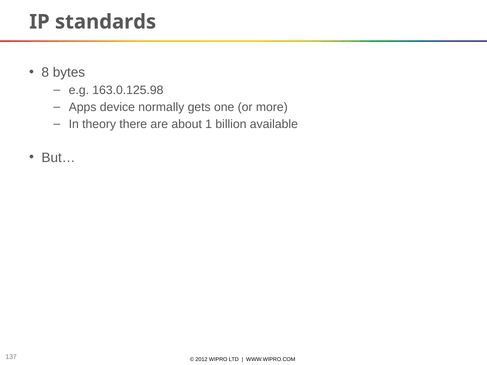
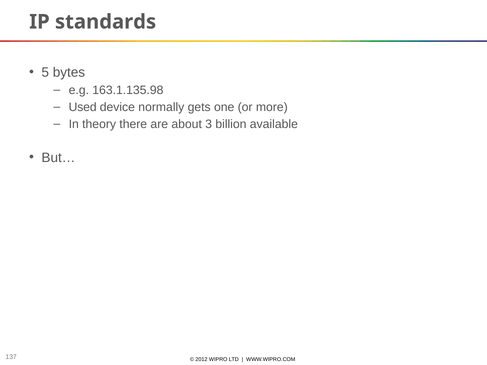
8: 8 -> 5 (45, 72)
163.0.125.98: 163.0.125.98 -> 163.1.135.98 (128, 90)
Apps: Apps -> Used (83, 107)
1: 1 -> 3 (209, 124)
